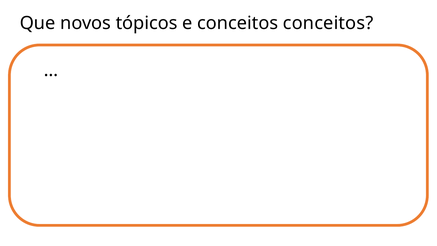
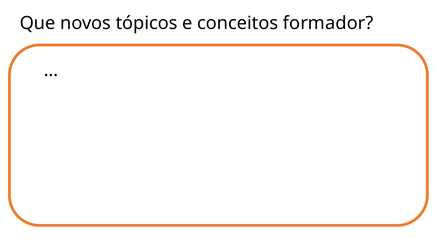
conceitos conceitos: conceitos -> formador (328, 23)
